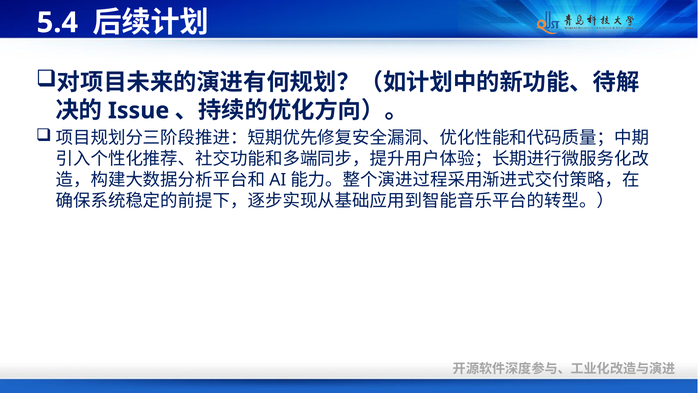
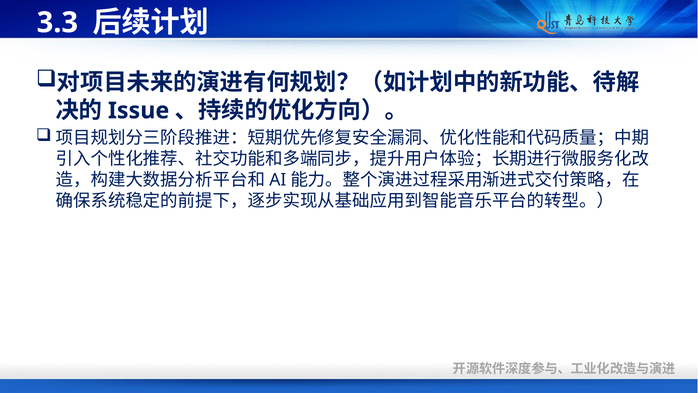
5.4: 5.4 -> 3.3 (57, 23)
